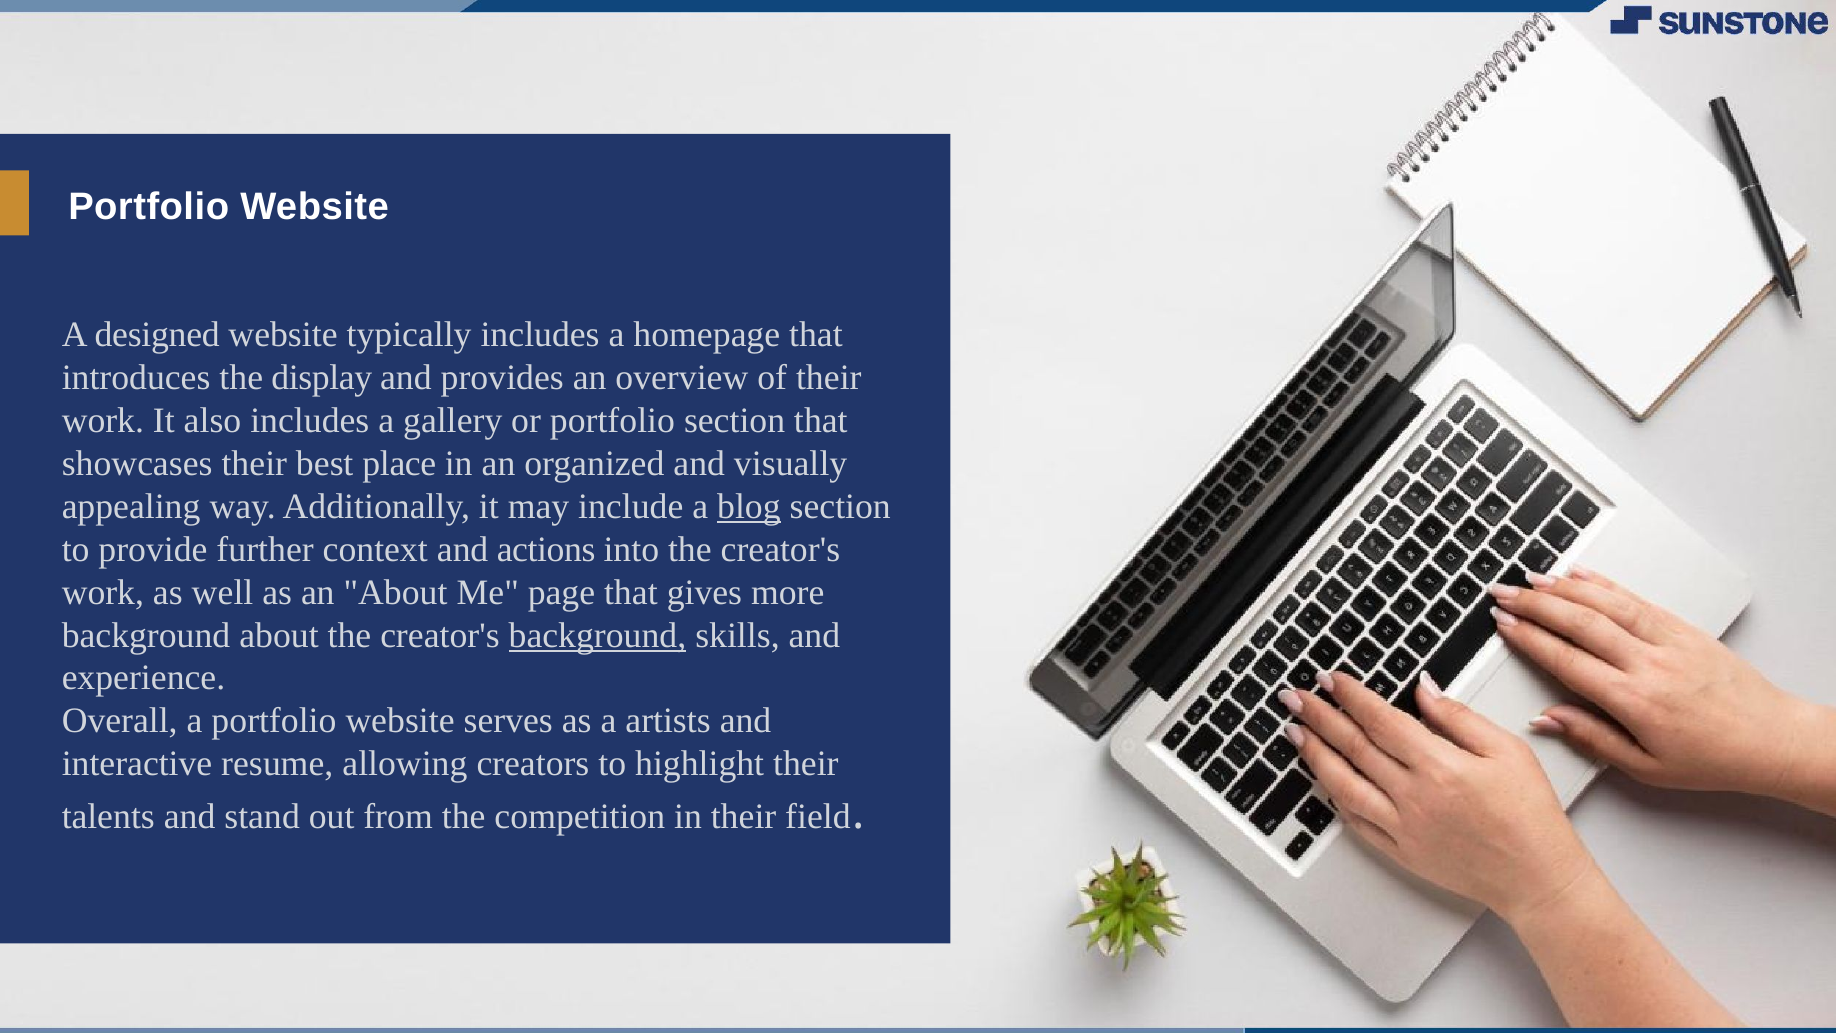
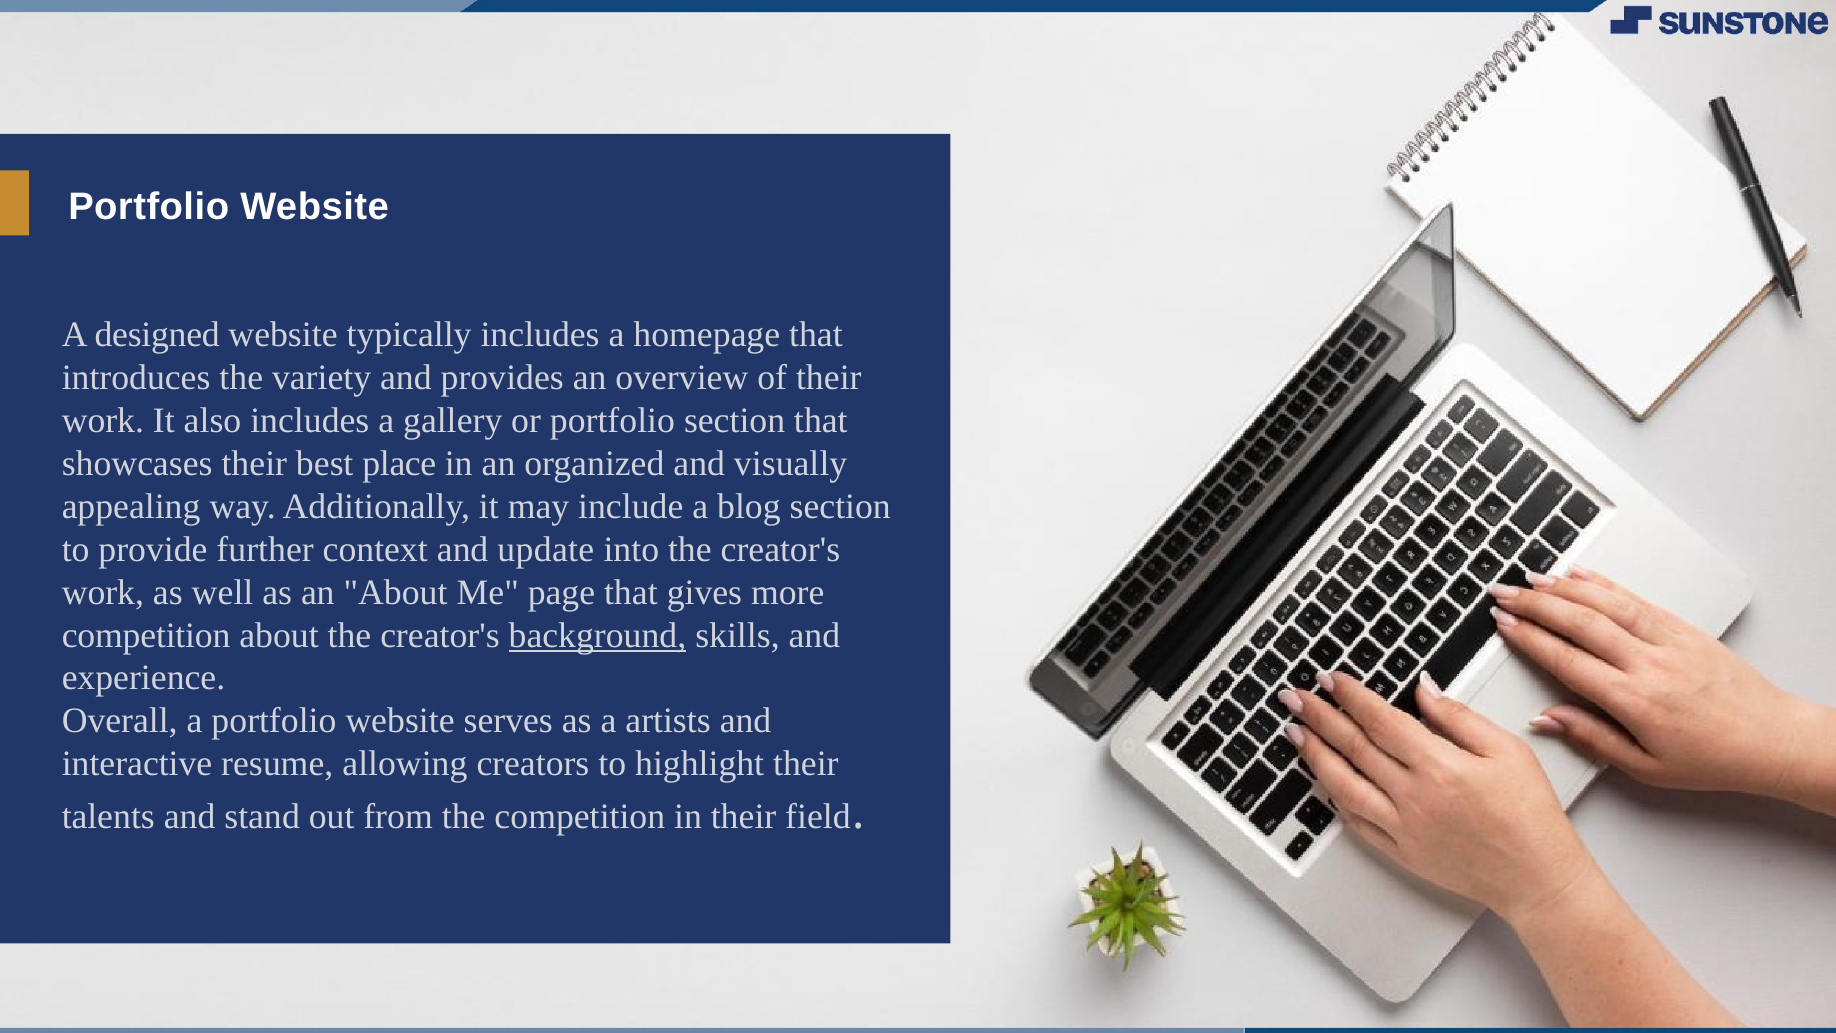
display: display -> variety (322, 378)
blog underline: present -> none (749, 507)
actions: actions -> update (546, 549)
background: background -> competition (146, 635)
